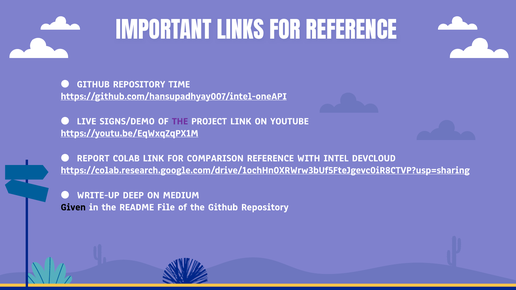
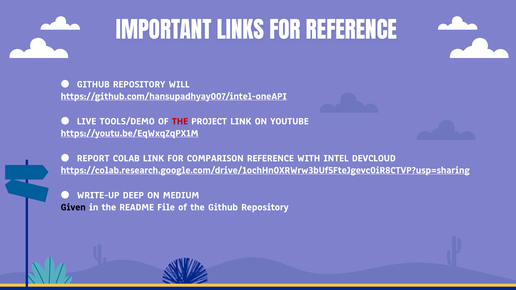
TIME: TIME -> WILL (179, 84)
SIGNS/DEMO: SIGNS/DEMO -> TOOLS/DEMO (127, 121)
THE colour: purple -> red (180, 121)
